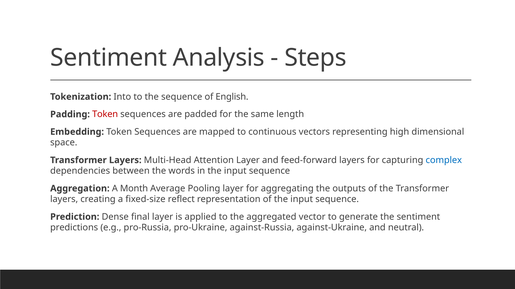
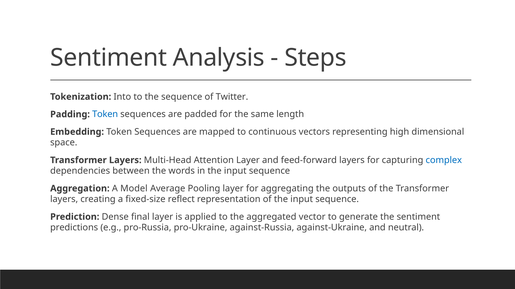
English: English -> Twitter (232, 97)
Token colour: red -> blue (105, 115)
Month: Month -> Model (134, 189)
